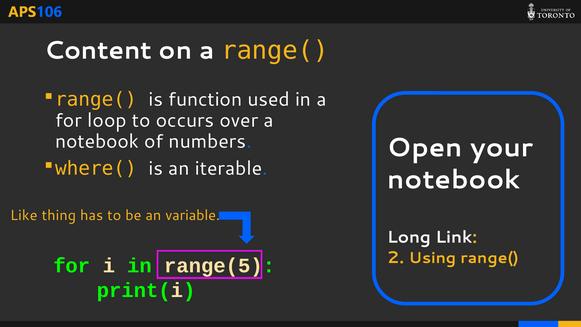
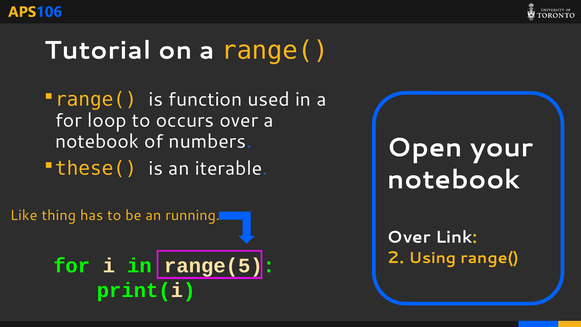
Content: Content -> Tutorial (98, 50)
where(: where( -> these( (96, 168)
variable: variable -> running (193, 215)
Long: Long -> Over (409, 237)
